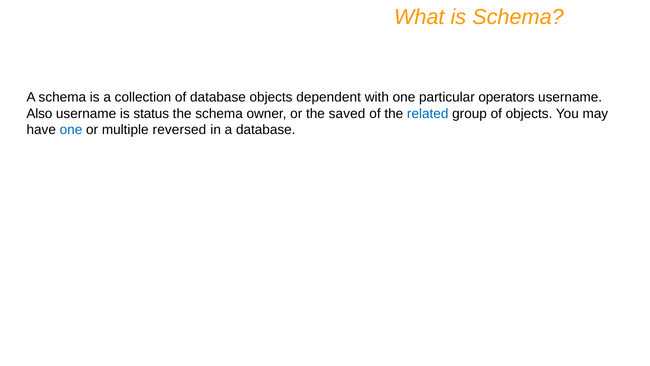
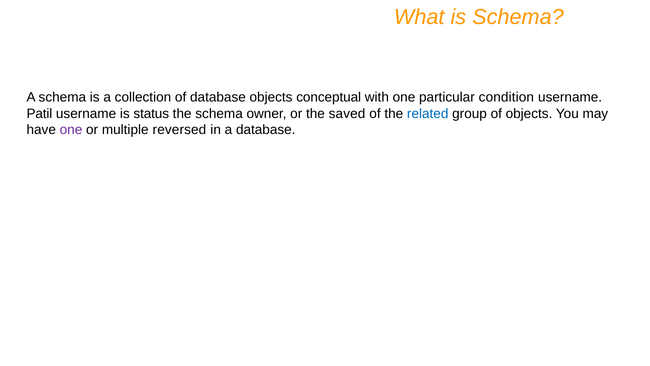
dependent: dependent -> conceptual (329, 97)
operators: operators -> condition (506, 97)
Also: Also -> Patil (39, 113)
one colour: blue -> purple (71, 130)
